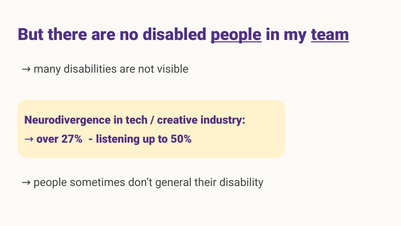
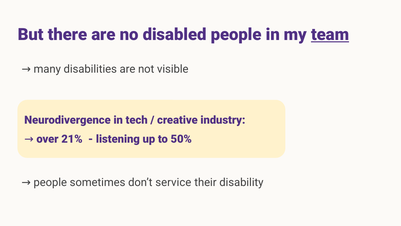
people underline: present -> none (236, 35)
27%: 27% -> 21% (72, 139)
general: general -> service (173, 182)
